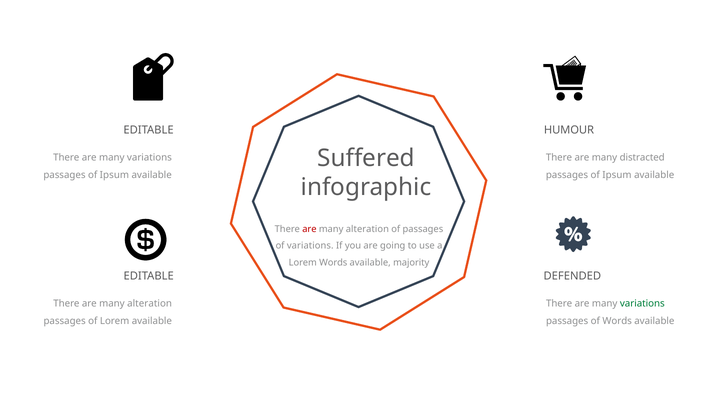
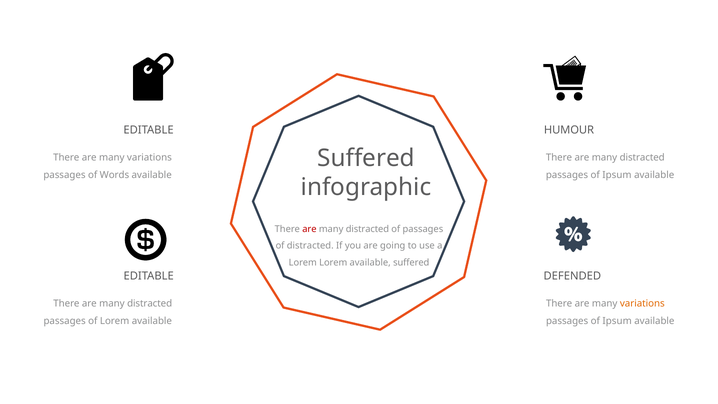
Ipsum: Ipsum -> Words (114, 175)
alteration: alteration -> distracted (367, 229)
of variations: variations -> distracted (310, 246)
Lorem Words: Words -> Lorem (333, 263)
majority: majority -> suffered (411, 263)
alteration: alteration -> distracted (150, 303)
variations colour: green -> orange (642, 303)
Words: Words -> Ipsum (617, 321)
